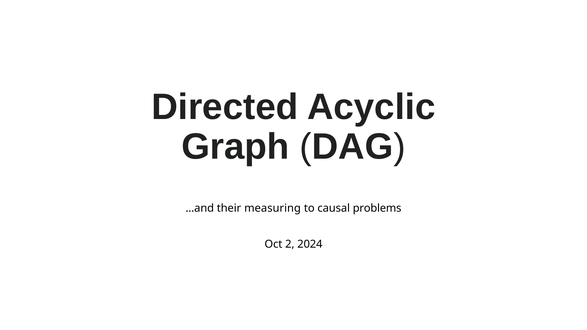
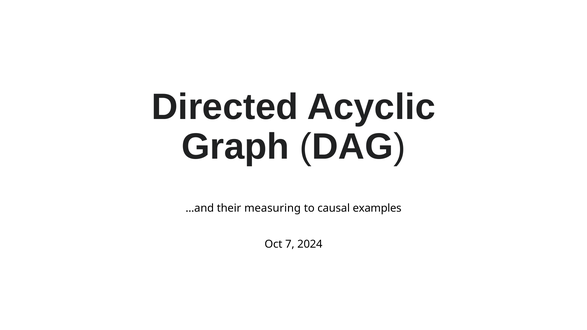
problems: problems -> examples (377, 208)
2: 2 -> 7 (290, 244)
